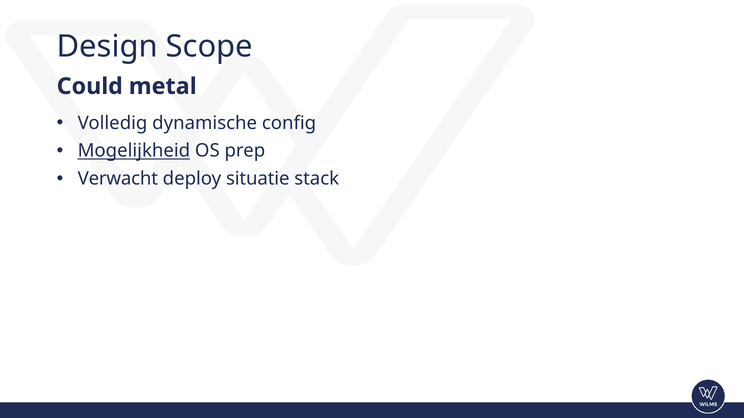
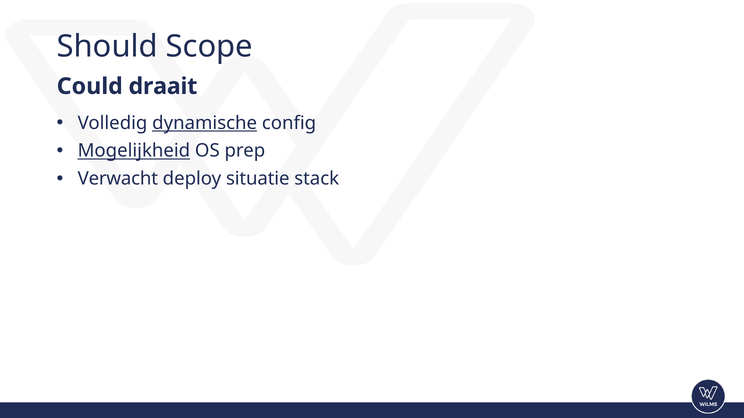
Design: Design -> Should (107, 47)
metal: metal -> draait (163, 86)
dynamische underline: none -> present (205, 123)
